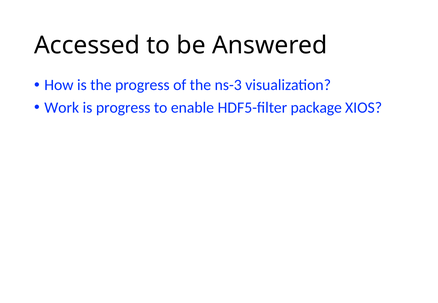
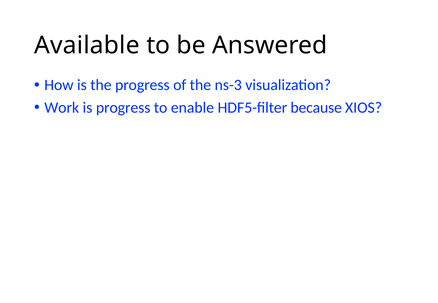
Accessed: Accessed -> Available (87, 45)
package: package -> because (316, 108)
